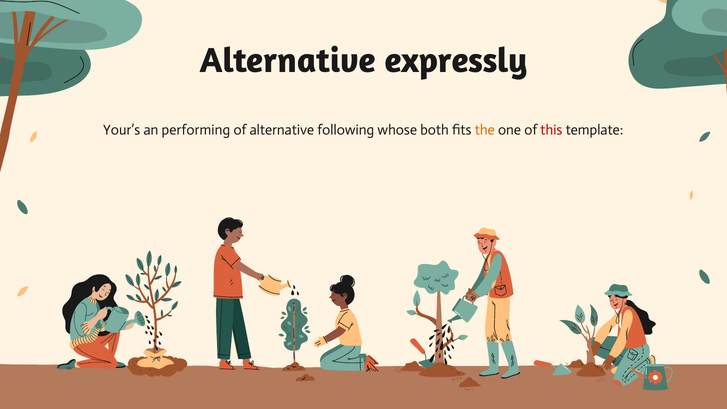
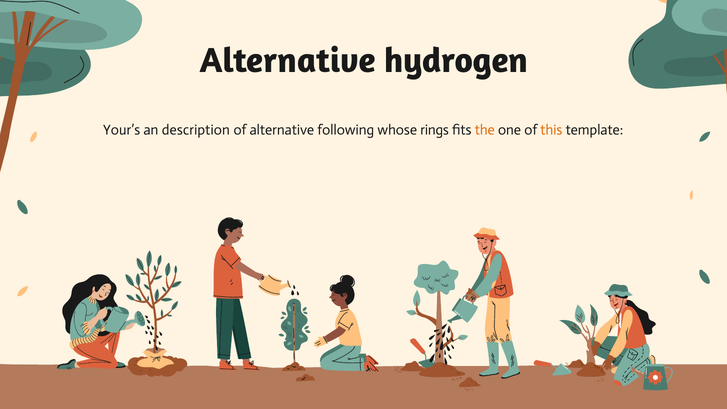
expressly: expressly -> hydrogen (456, 61)
performing: performing -> description (196, 130)
both: both -> rings (435, 130)
this colour: red -> orange (551, 130)
